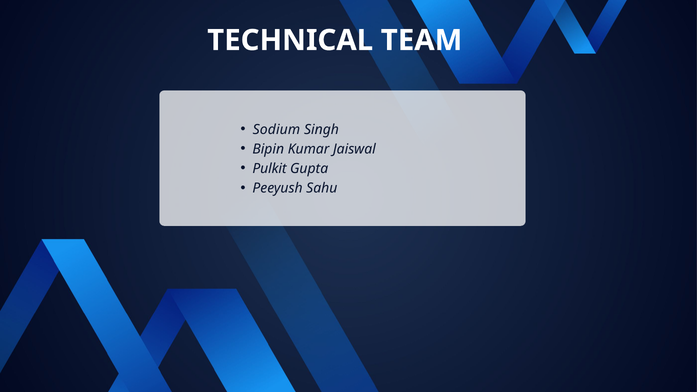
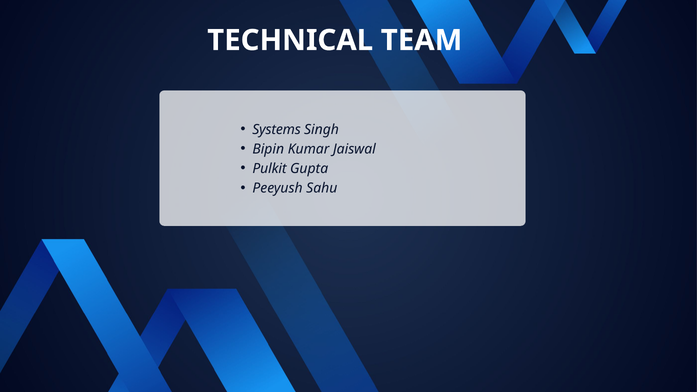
Sodium: Sodium -> Systems (277, 130)
